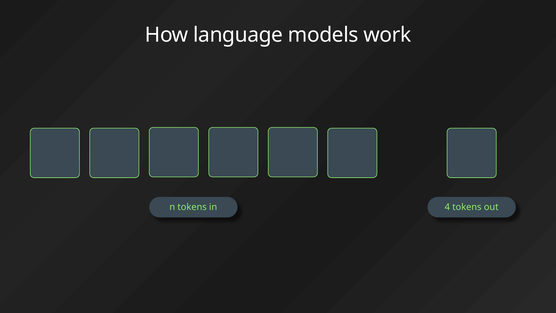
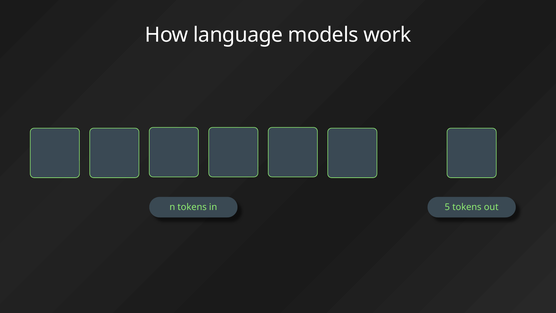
4: 4 -> 5 (447, 207)
